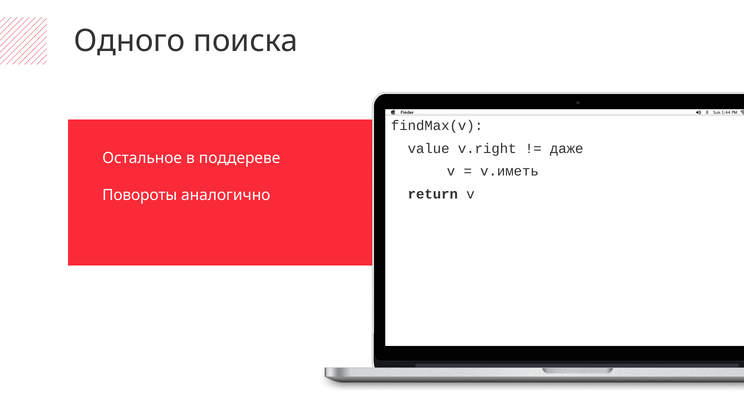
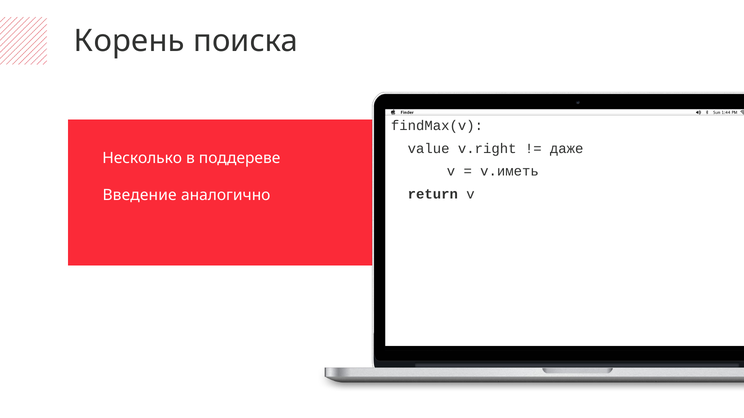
Одного: Одного -> Корень (129, 41)
Остальное: Остальное -> Несколько (142, 158)
Повороты: Повороты -> Введение (140, 196)
